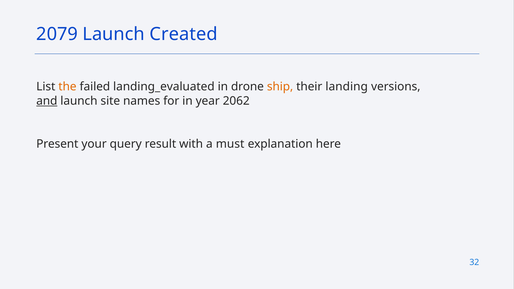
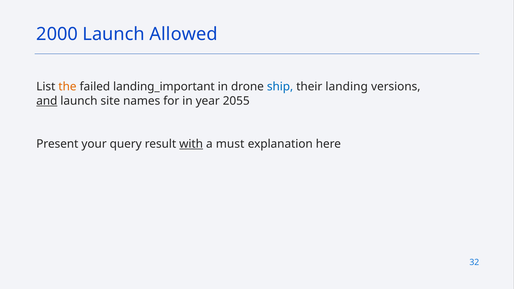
2079: 2079 -> 2000 (57, 34)
Created: Created -> Allowed (184, 34)
landing_evaluated: landing_evaluated -> landing_important (164, 87)
ship colour: orange -> blue (280, 87)
2062: 2062 -> 2055 (236, 101)
with underline: none -> present (191, 144)
